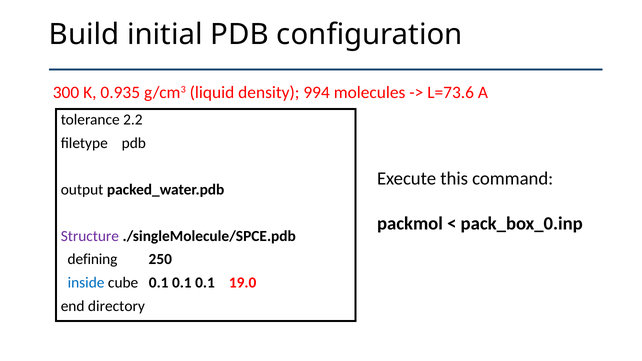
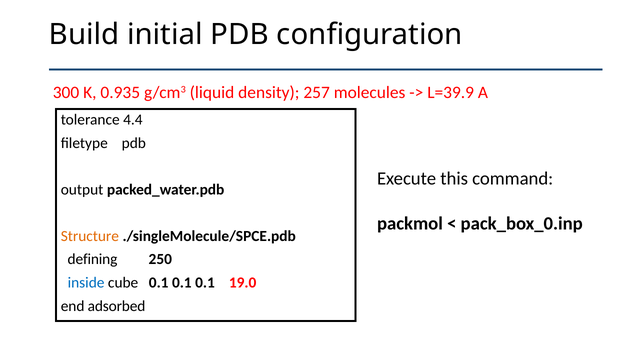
994: 994 -> 257 (317, 92)
L=73.6: L=73.6 -> L=39.9 (451, 92)
2.2: 2.2 -> 4.4 (133, 120)
Structure colour: purple -> orange (90, 236)
directory: directory -> adsorbed (117, 306)
